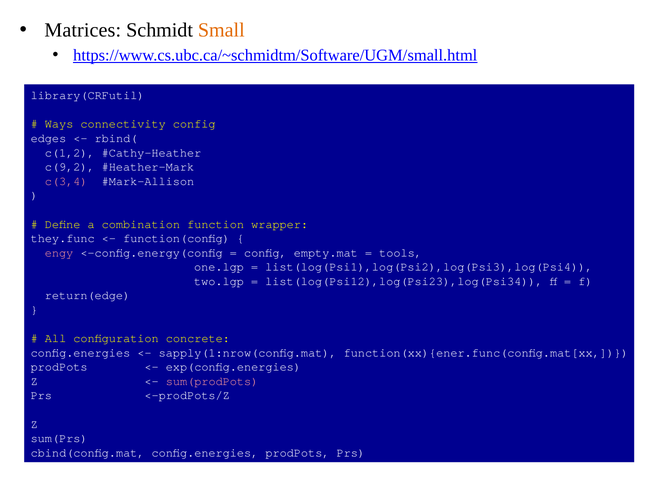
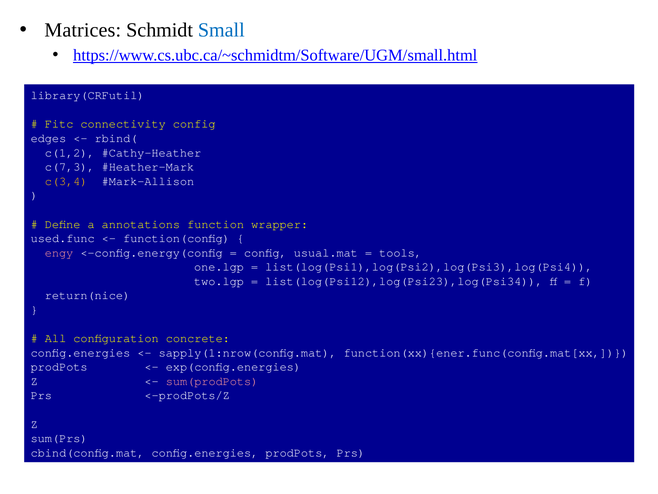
Small colour: orange -> blue (221, 30)
Ways: Ways -> Fitc (59, 124)
c(9,2: c(9,2 -> c(7,3 (70, 167)
c(3,4 colour: pink -> yellow (66, 181)
combination: combination -> annotations (141, 224)
they.func: they.func -> used.func (63, 238)
empty.mat: empty.mat -> usual.mat (326, 252)
return(edge: return(edge -> return(nice (88, 295)
